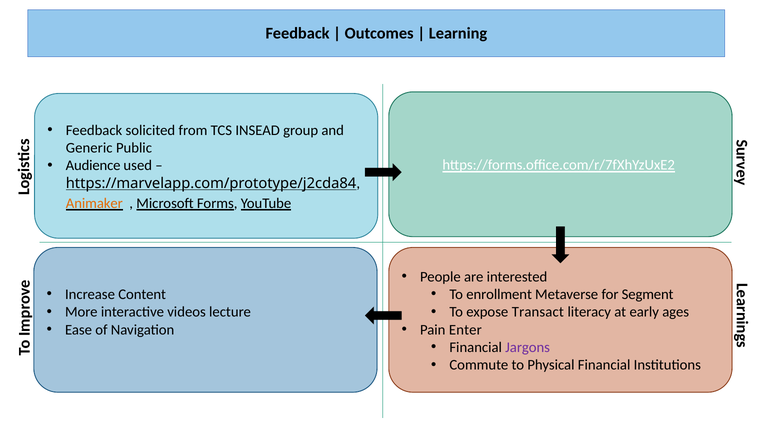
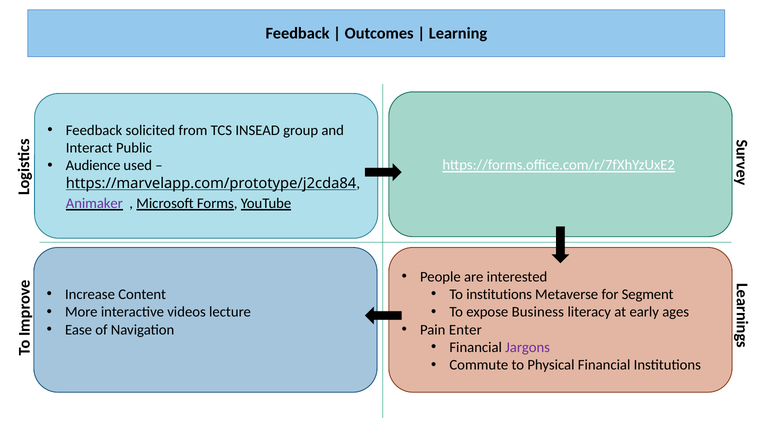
Generic: Generic -> Interact (89, 148)
Animaker colour: orange -> purple (94, 203)
To enrollment: enrollment -> institutions (499, 294)
Transact: Transact -> Business (538, 312)
